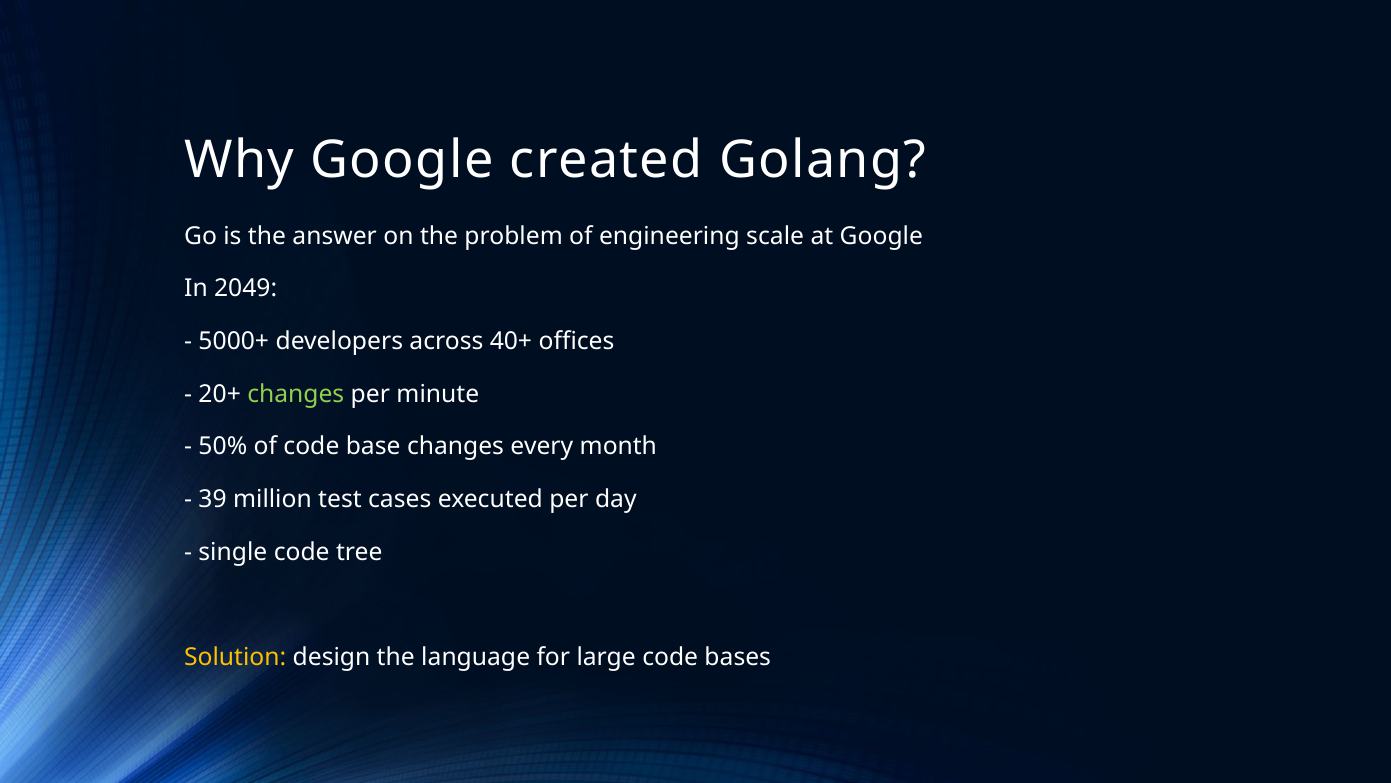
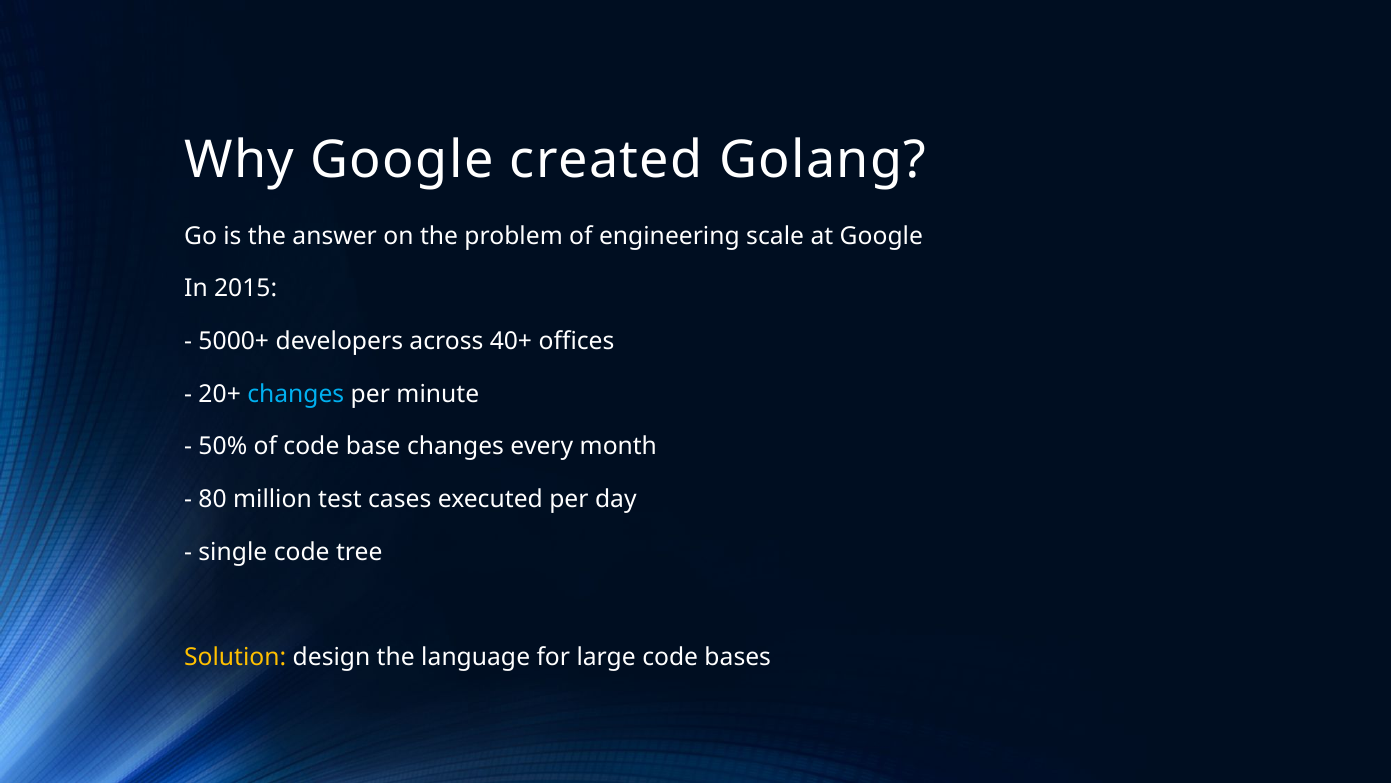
2049: 2049 -> 2015 (246, 288)
changes colour: light green -> light blue (296, 394)
39: 39 -> 80 (213, 499)
